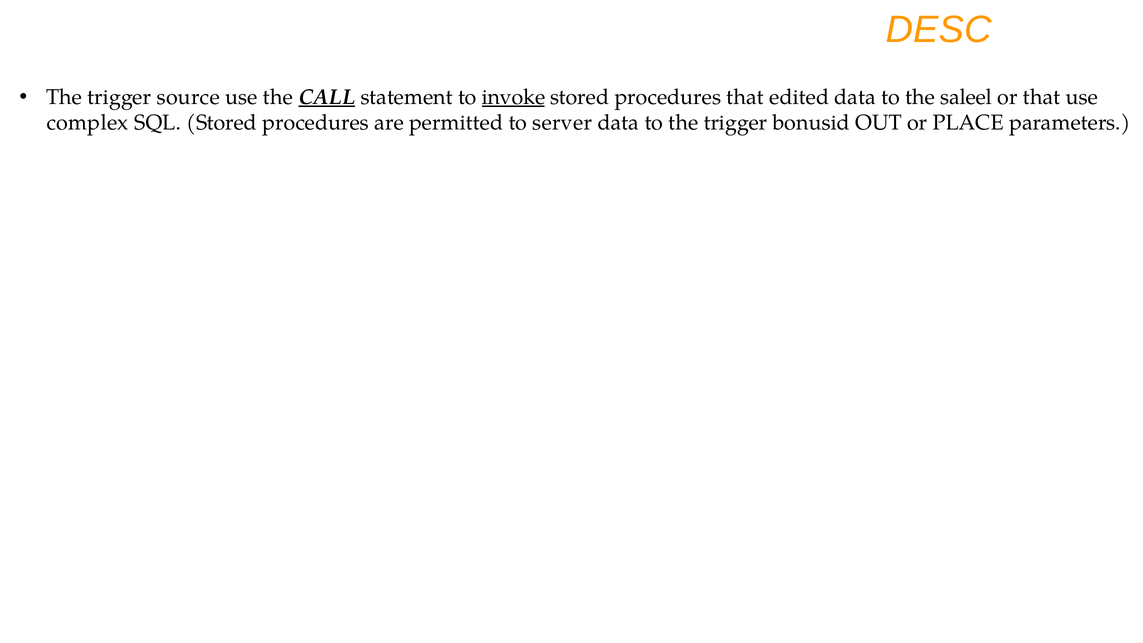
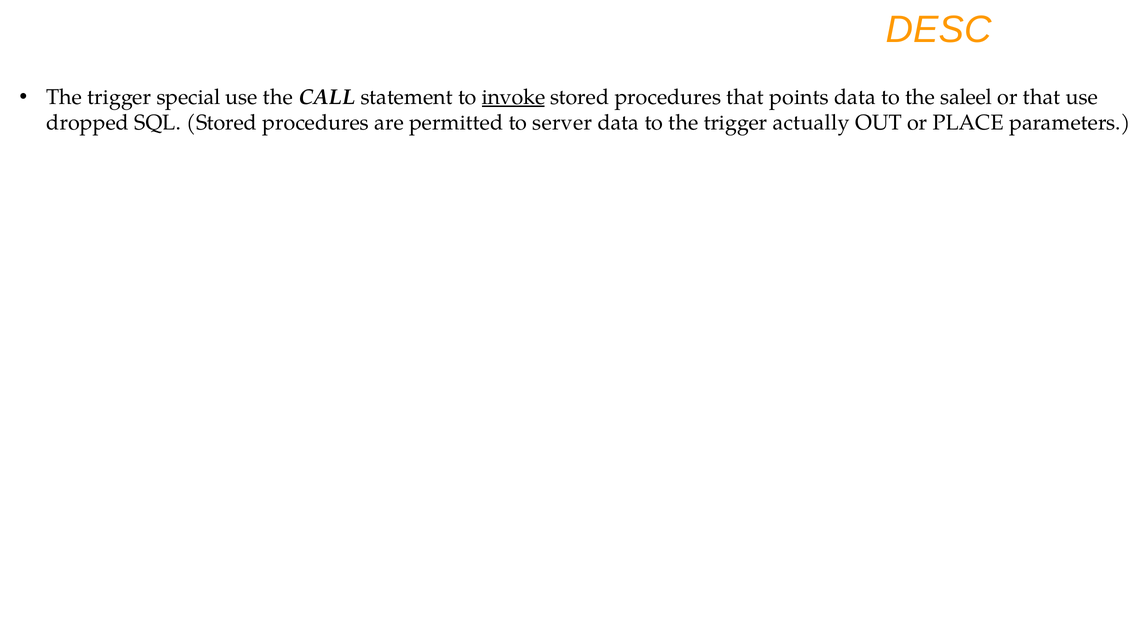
source: source -> special (188, 97)
CALL underline: present -> none (327, 97)
edited: edited -> points (799, 97)
complex: complex -> dropped (88, 123)
bonusid: bonusid -> actually (811, 123)
